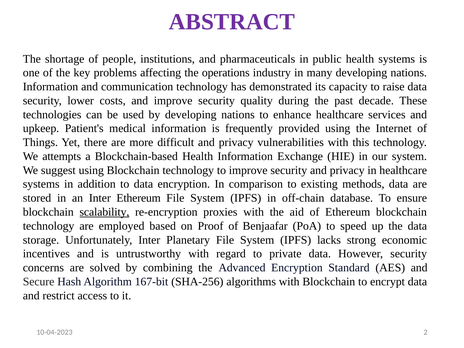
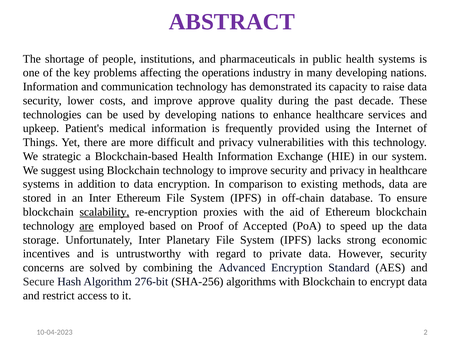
and improve security: security -> approve (217, 101)
attempts: attempts -> strategic (62, 156)
are underline: none -> present (87, 226)
Benjaafar: Benjaafar -> Accepted (265, 226)
167-bit: 167-bit -> 276-bit (152, 282)
